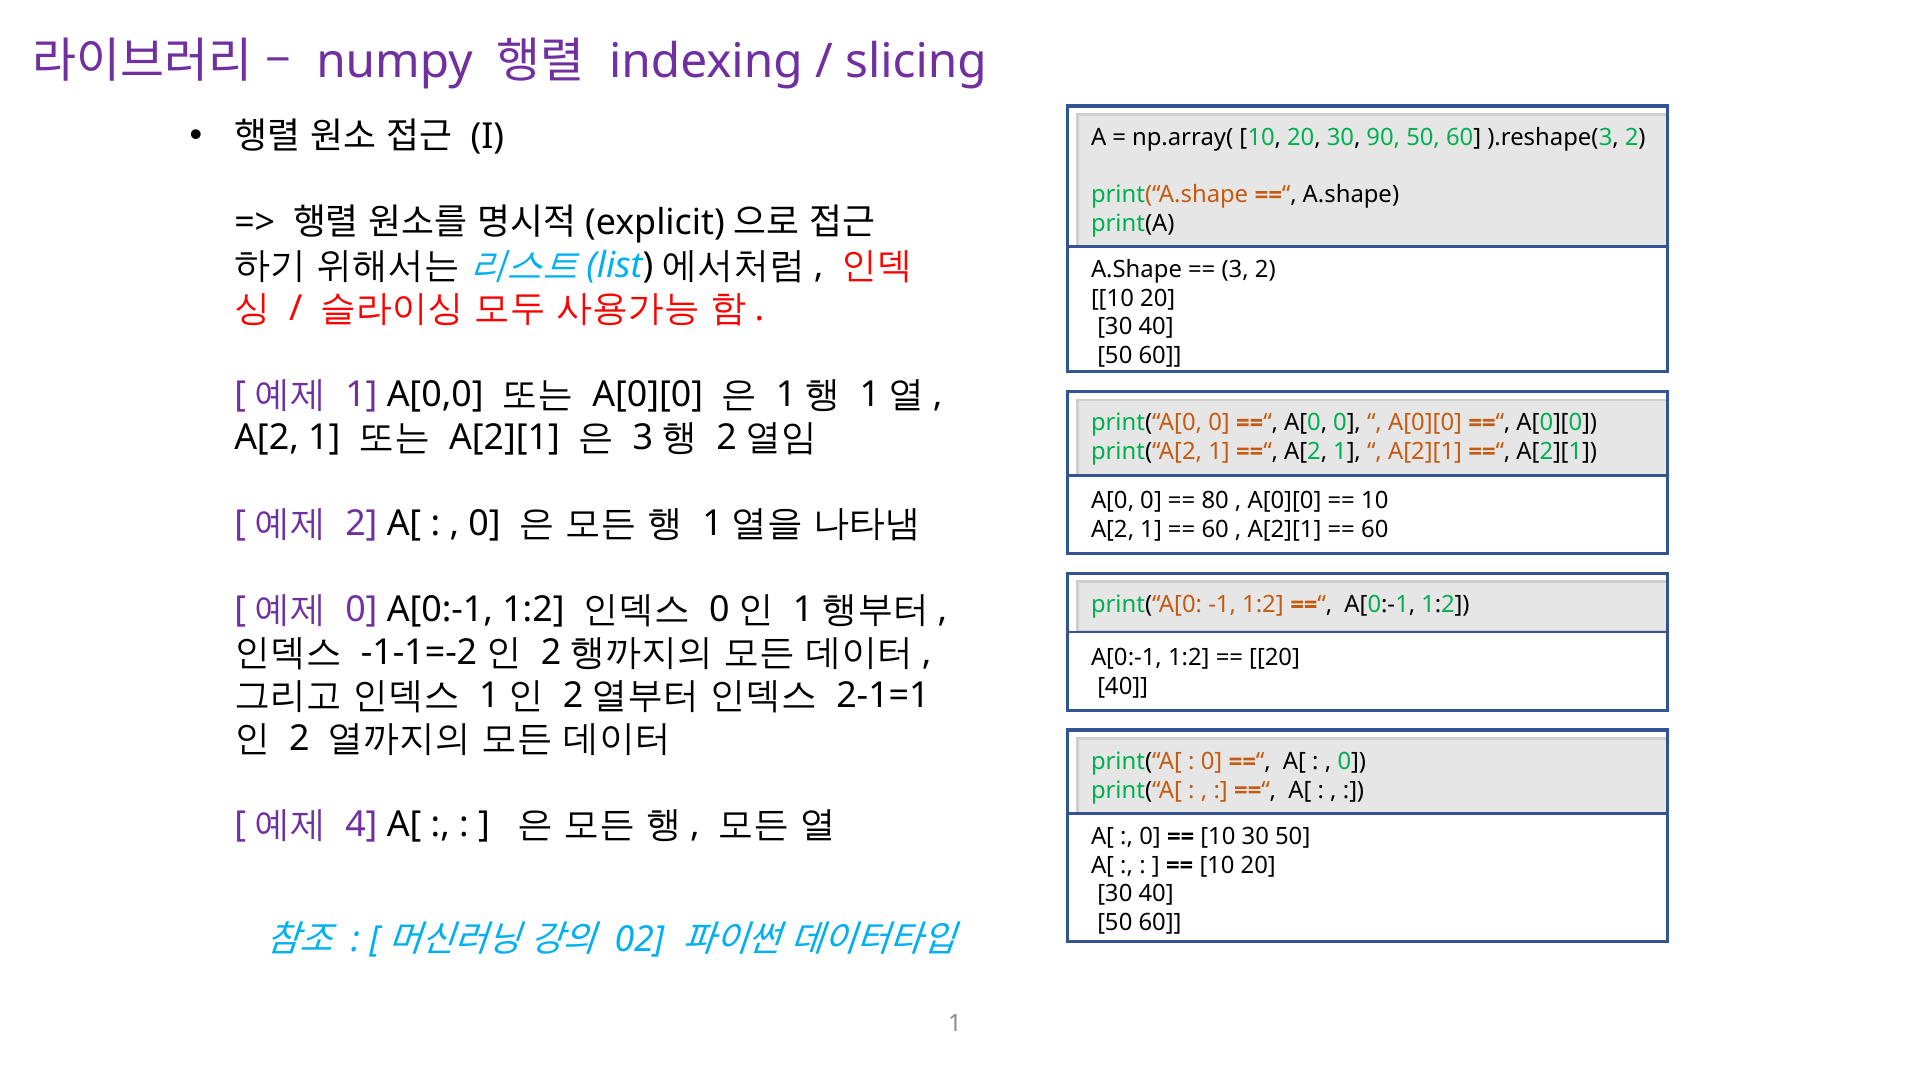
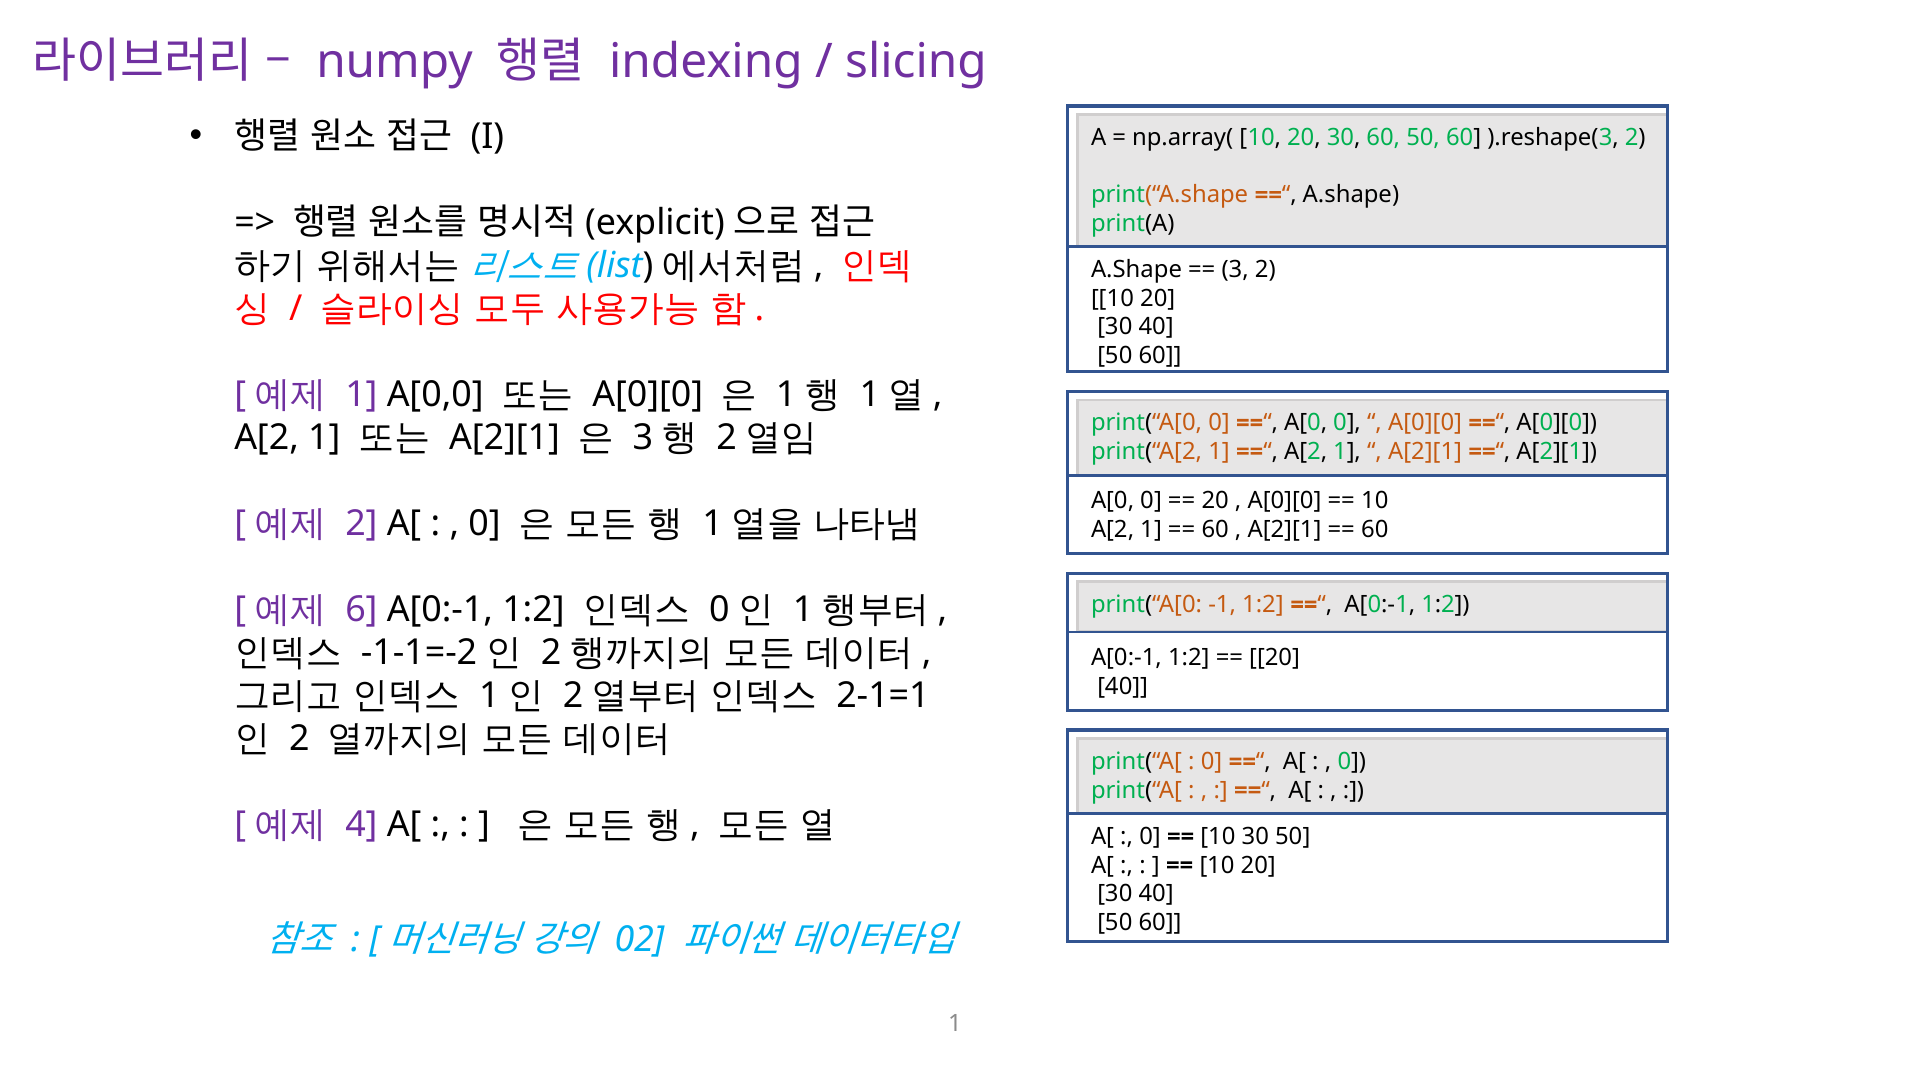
30 90: 90 -> 60 (1383, 138)
80: 80 -> 20 (1215, 501)
0: 0 -> 6 (361, 610)
